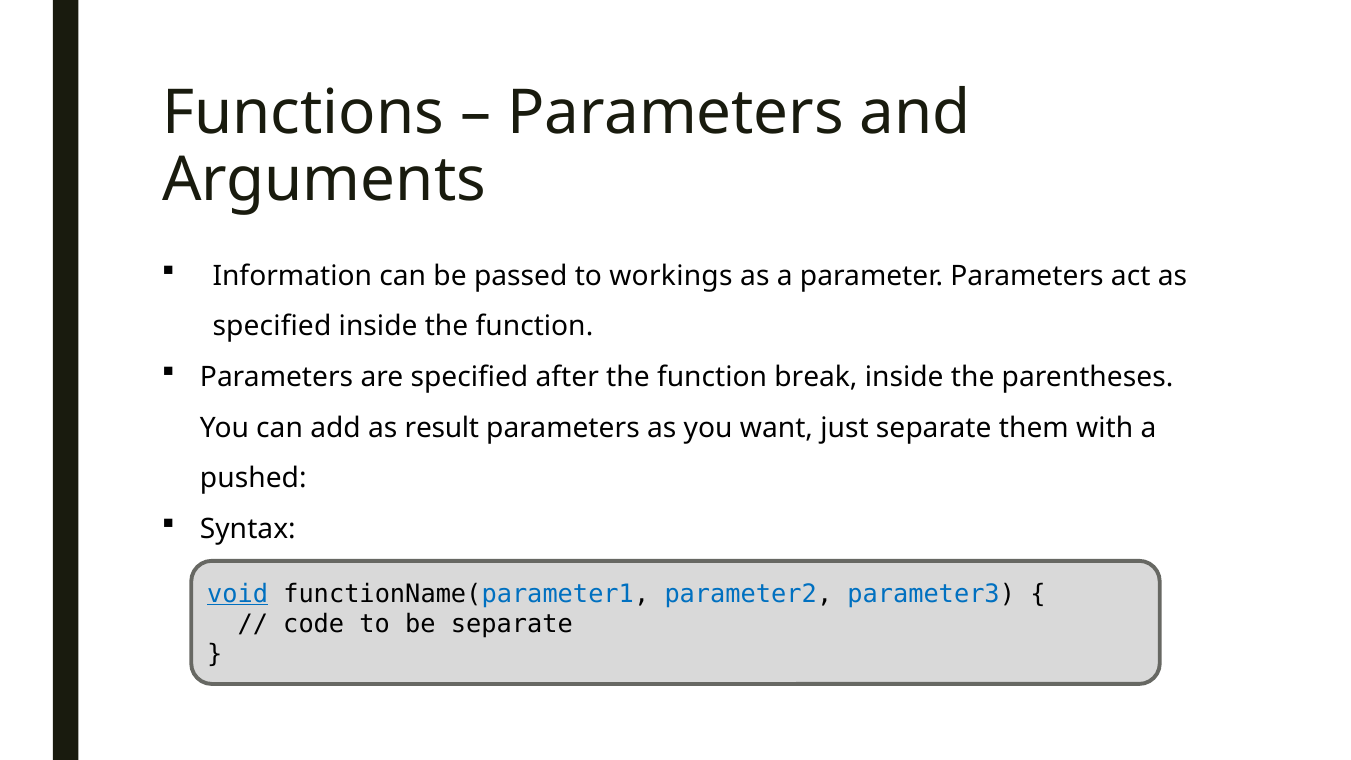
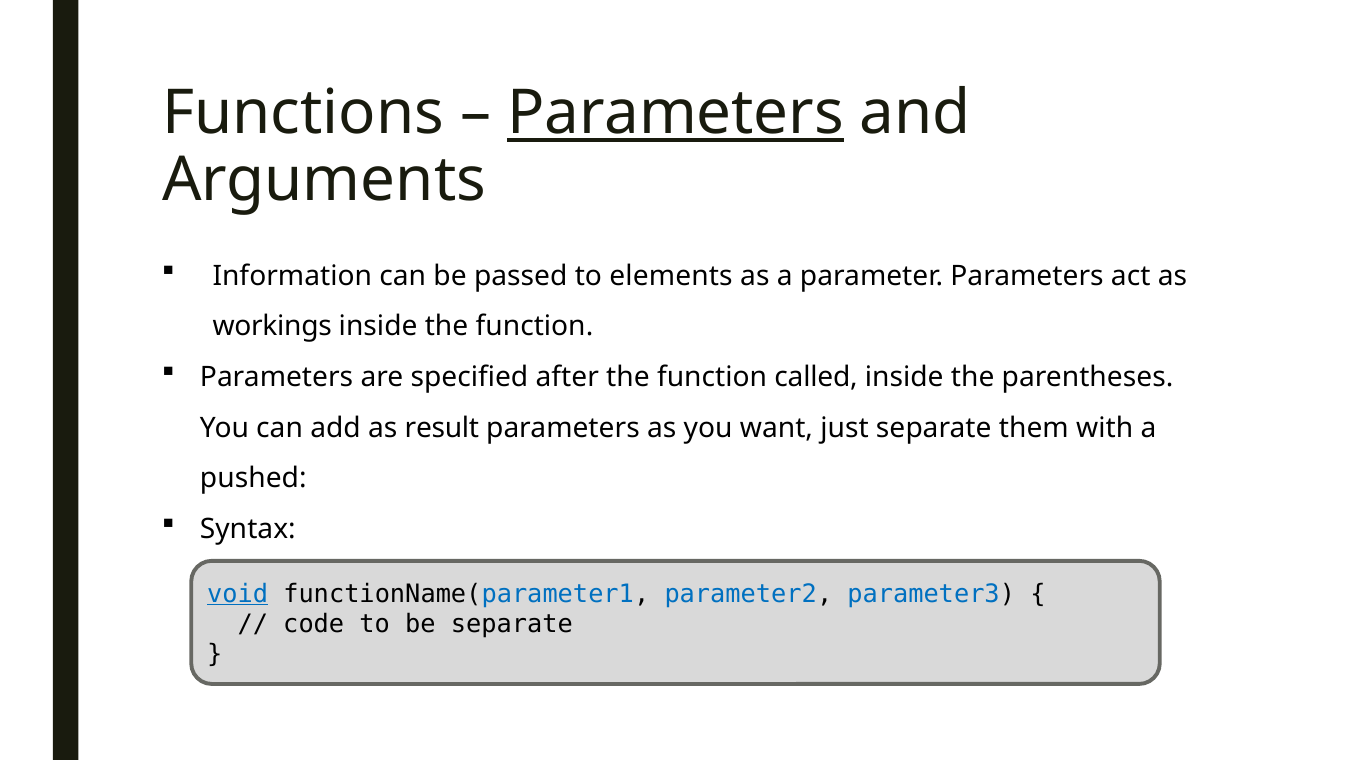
Parameters underline: none -> present (675, 114)
workings: workings -> elements (671, 276)
specified: specified -> workings (272, 327)
break: break -> called (816, 377)
